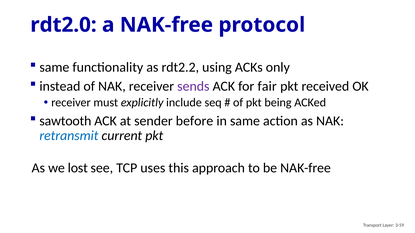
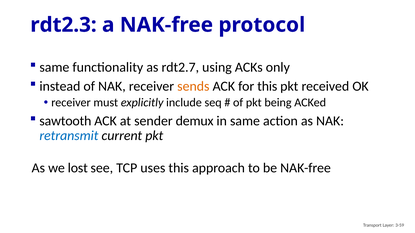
rdt2.0: rdt2.0 -> rdt2.3 (63, 25)
rdt2.2: rdt2.2 -> rdt2.7 (180, 67)
sends colour: purple -> orange (193, 87)
for fair: fair -> this (267, 87)
before: before -> demux (195, 121)
